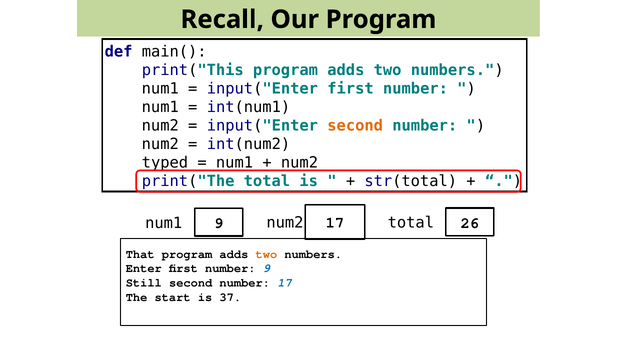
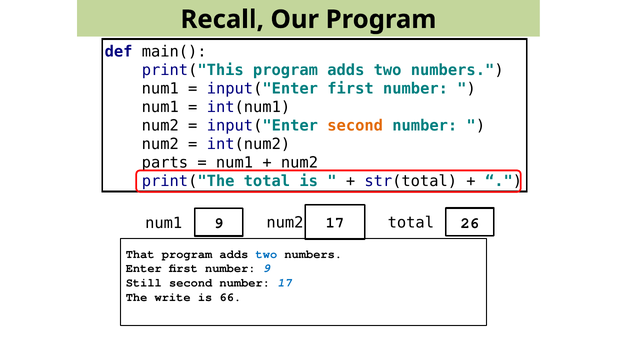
typed: typed -> parts (165, 163)
two colour: orange -> blue (266, 254)
start: start -> write (173, 297)
37: 37 -> 66 (230, 297)
